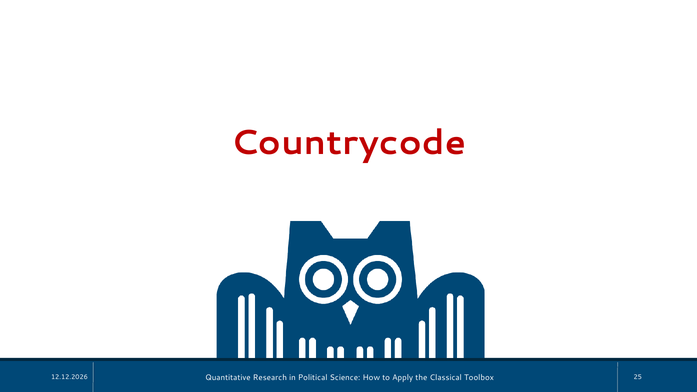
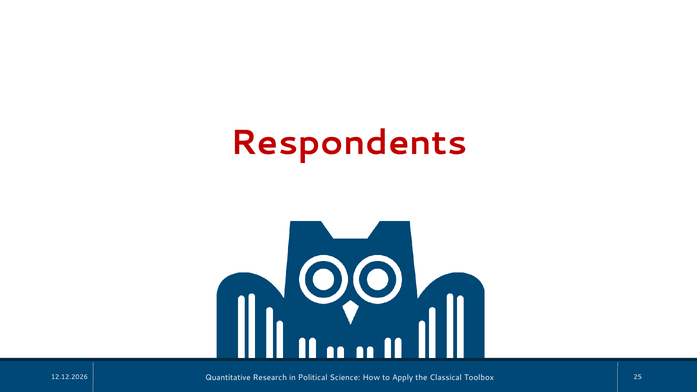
Countrycode: Countrycode -> Respondents (349, 143)
